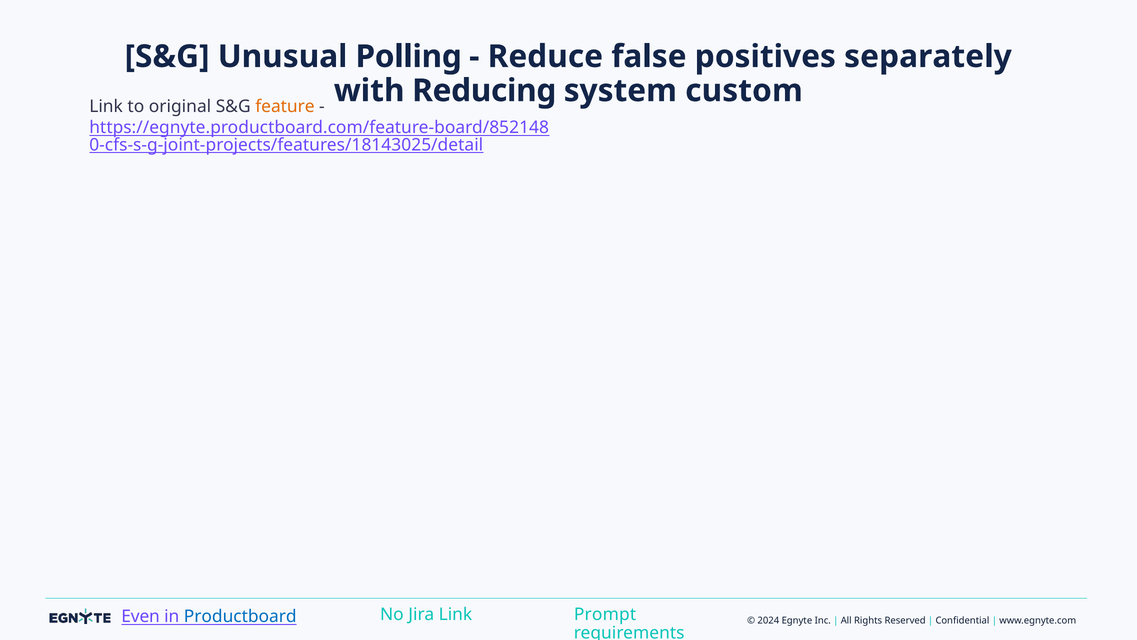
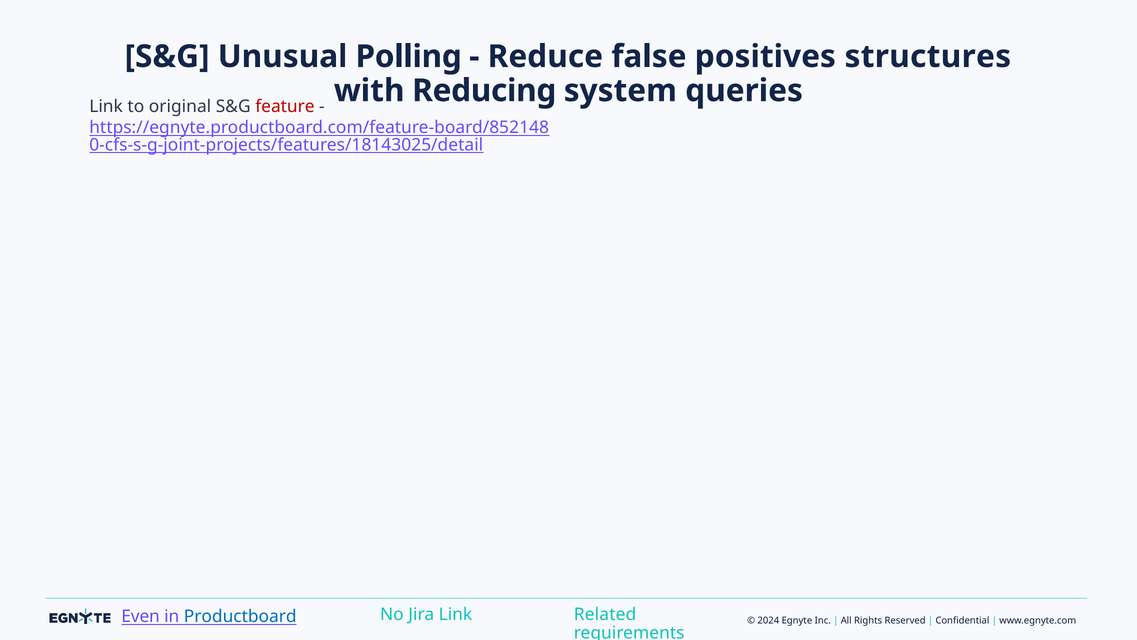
separately: separately -> structures (928, 57)
custom: custom -> queries (744, 91)
feature colour: orange -> red (285, 106)
Prompt: Prompt -> Related (605, 614)
